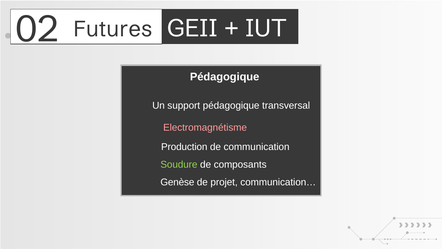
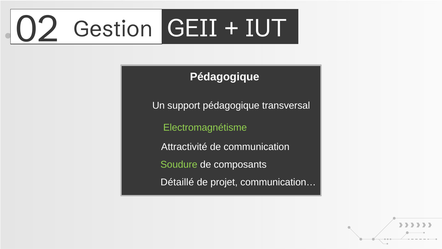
Futures: Futures -> Gestion (113, 29)
Electromagnétisme colour: pink -> light green (205, 127)
Production: Production -> Attractivité (184, 147)
Genèse: Genèse -> Détaillé (177, 182)
